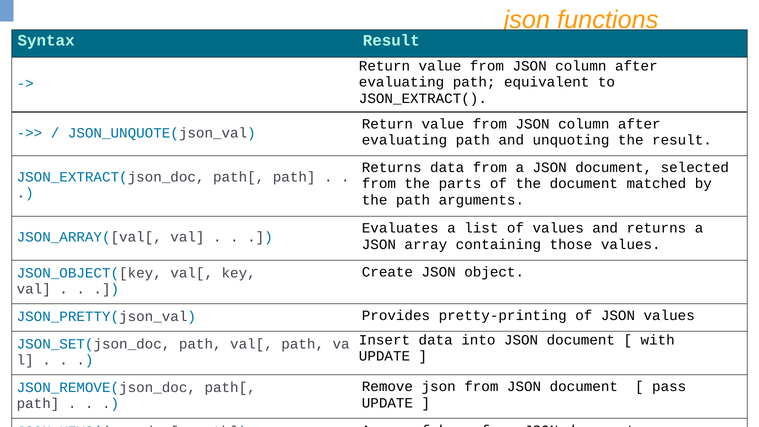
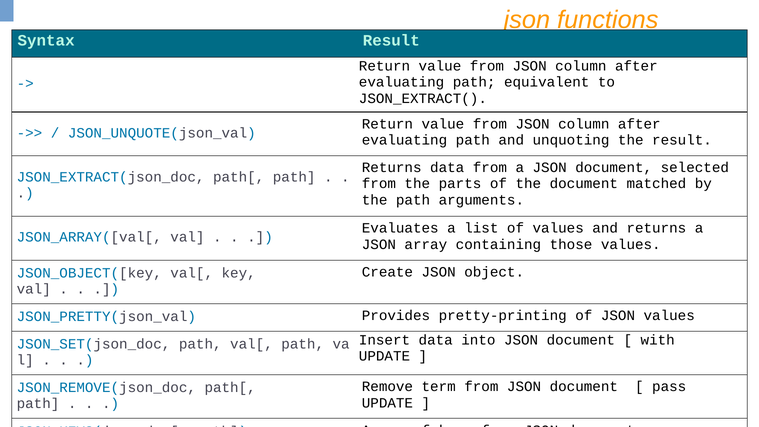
Remove json: json -> term (439, 387)
